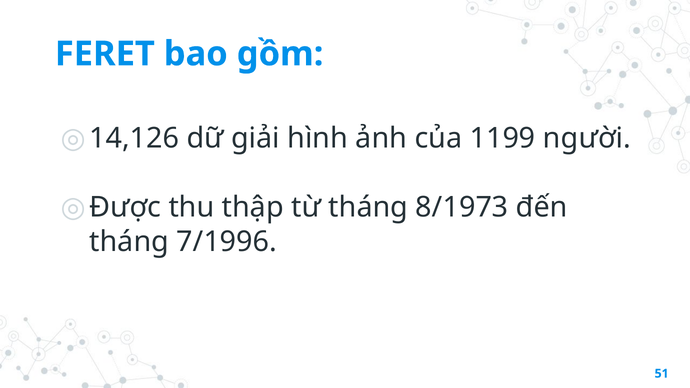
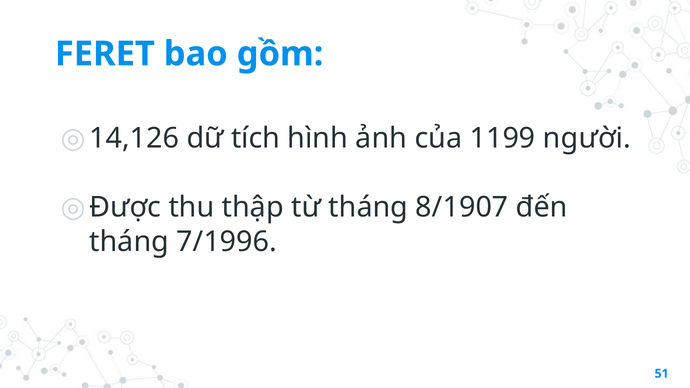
giải: giải -> tích (256, 139)
8/1973: 8/1973 -> 8/1907 (462, 208)
